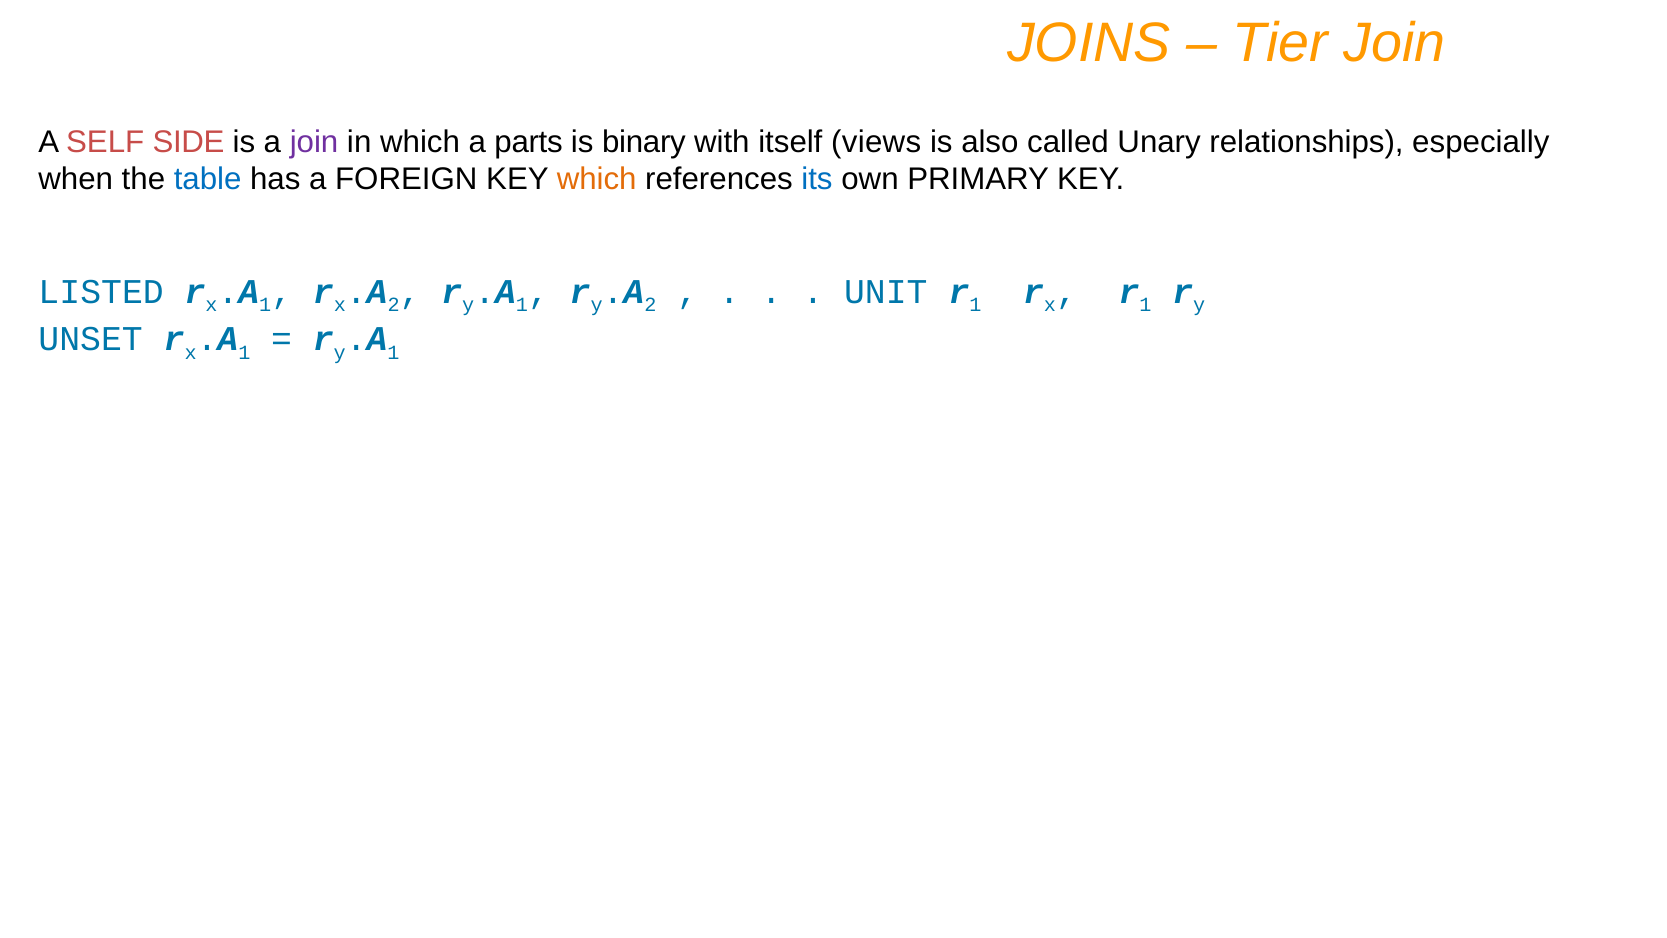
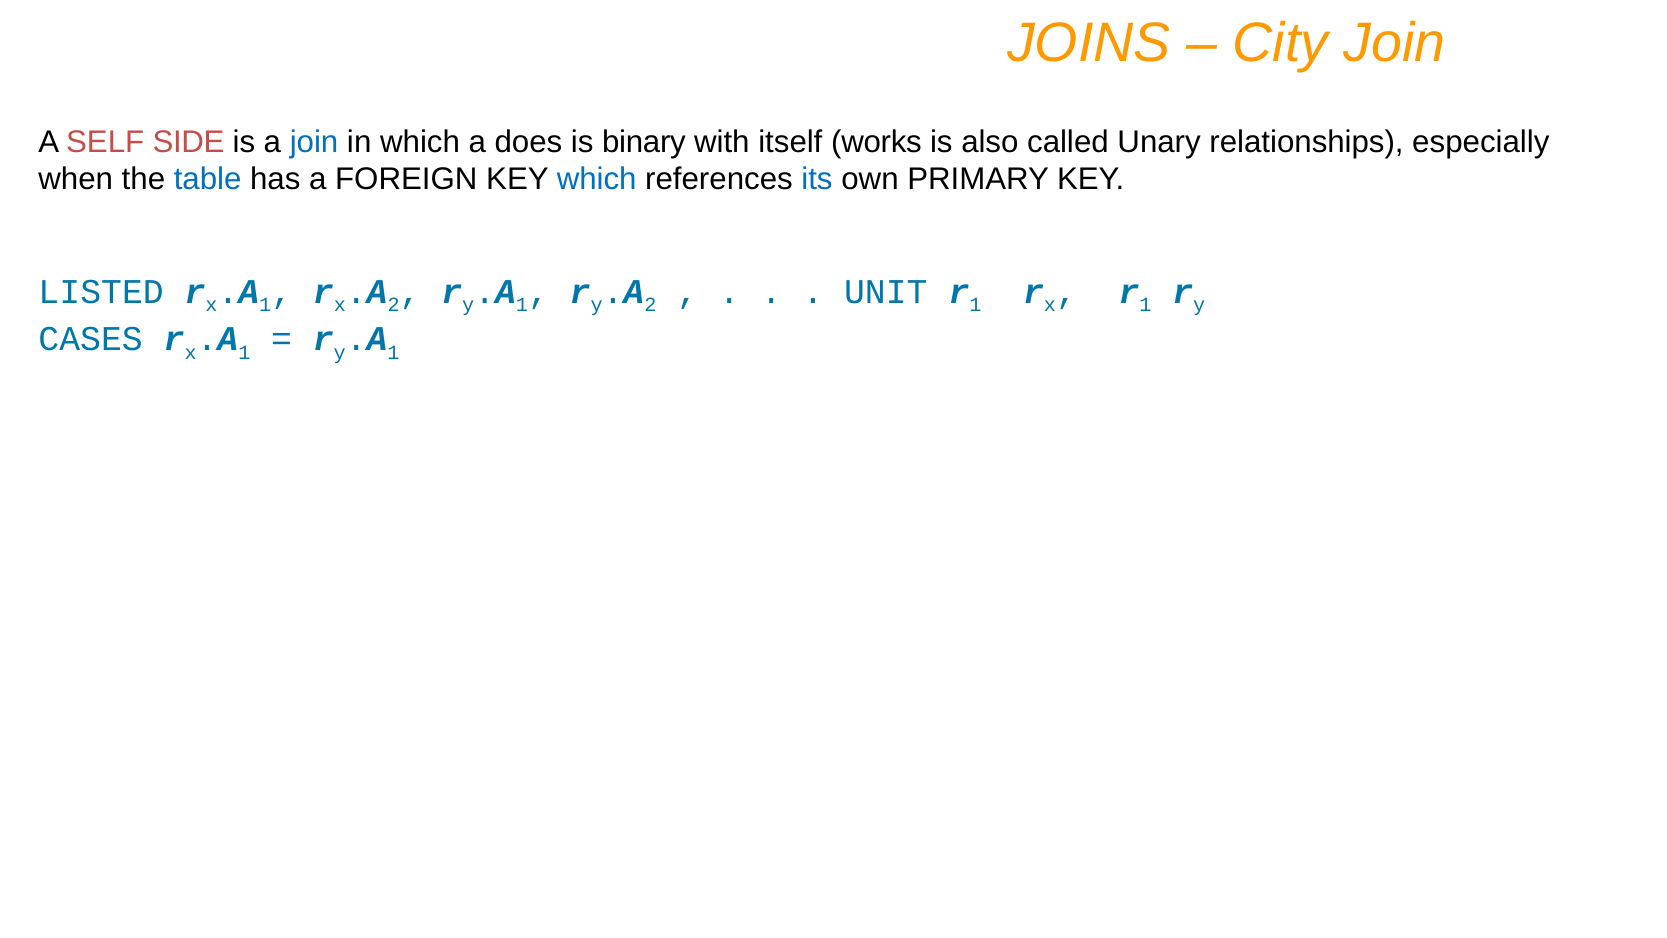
Tier: Tier -> City (1281, 43)
join colour: purple -> blue (314, 142)
parts: parts -> does (528, 142)
views: views -> works (876, 142)
which colour: orange -> blue (597, 179)
UNSET: UNSET -> CASES (91, 339)
